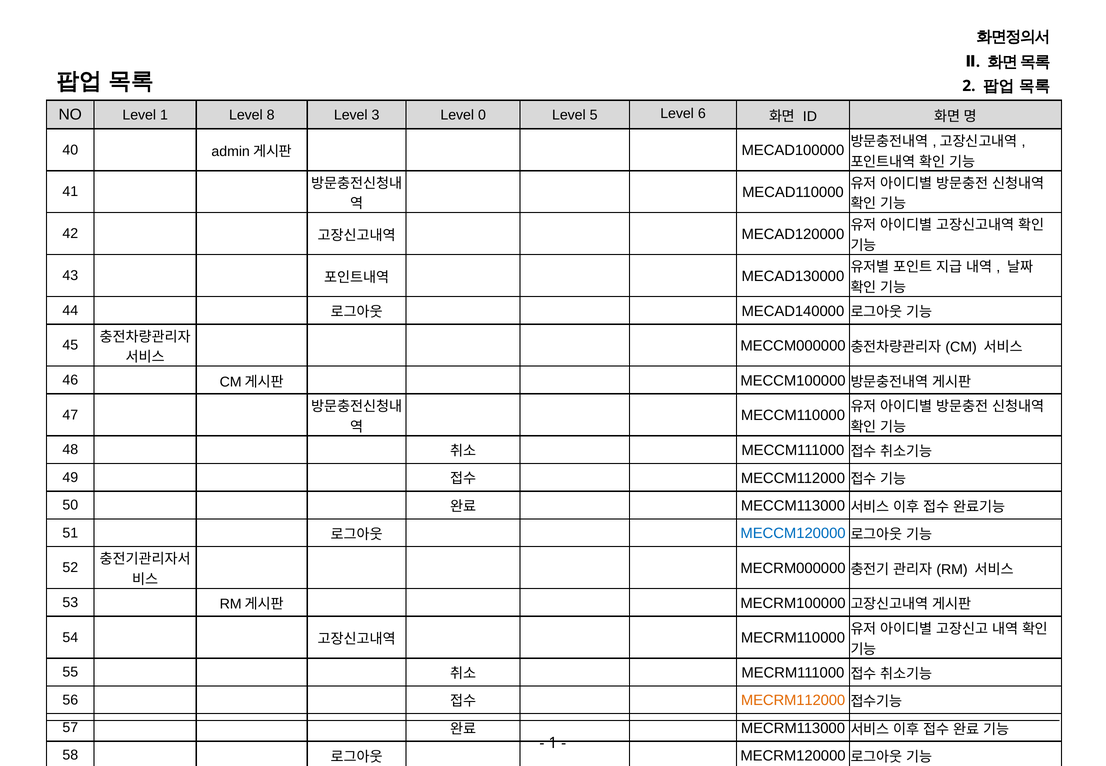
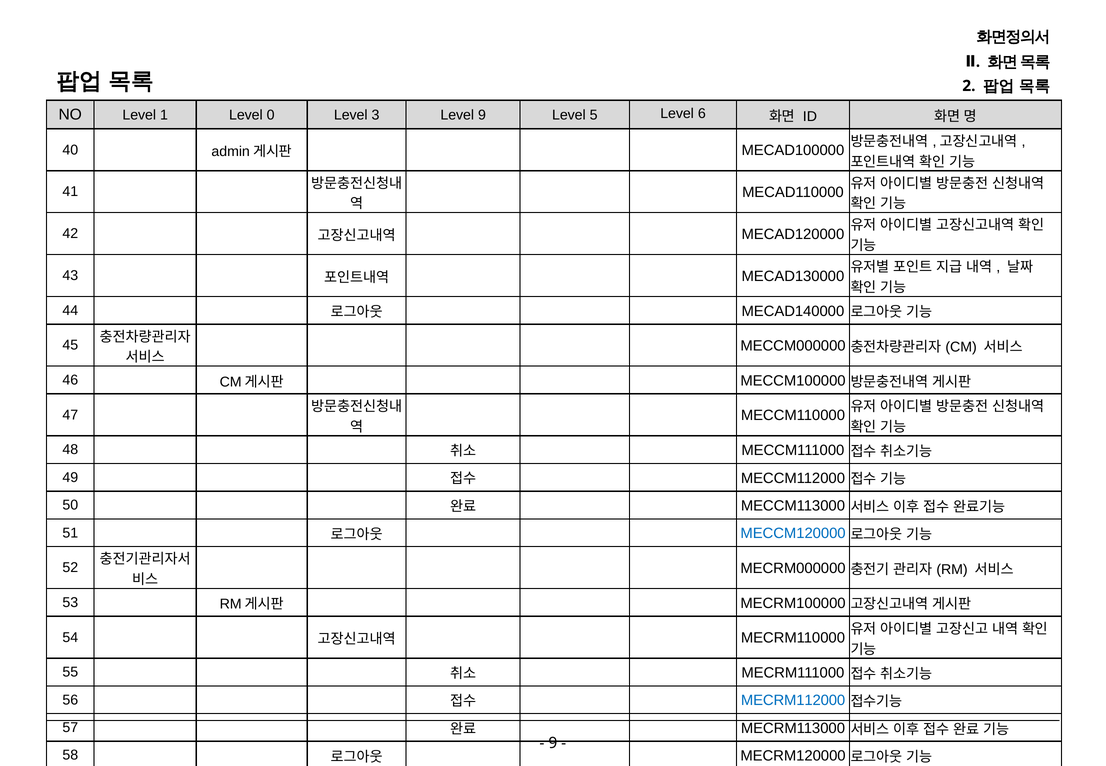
8: 8 -> 0 (271, 115)
Level 0: 0 -> 9 (482, 115)
MECRM112000 colour: orange -> blue (793, 700)
1: 1 -> 9 (553, 743)
